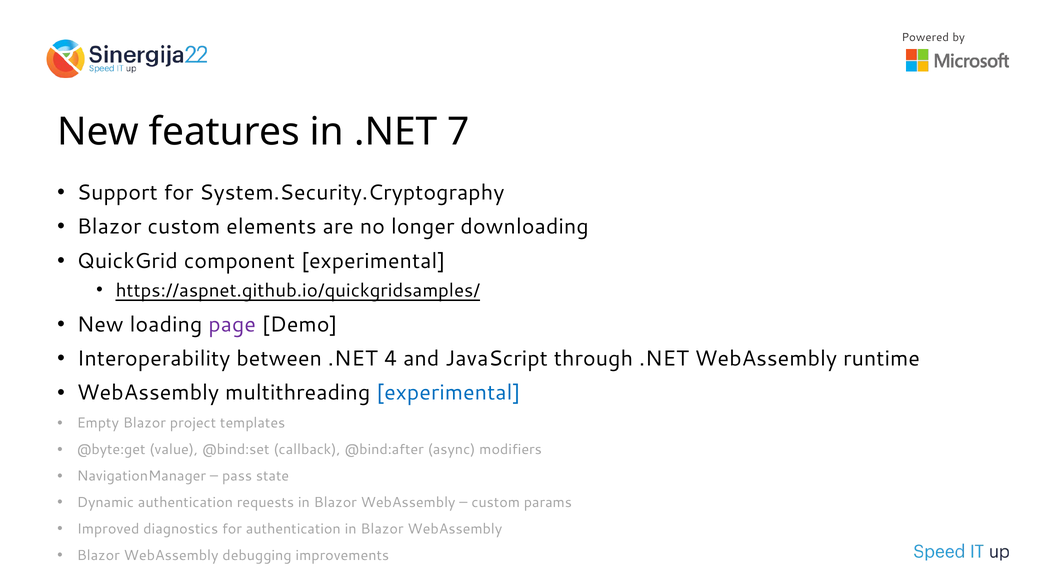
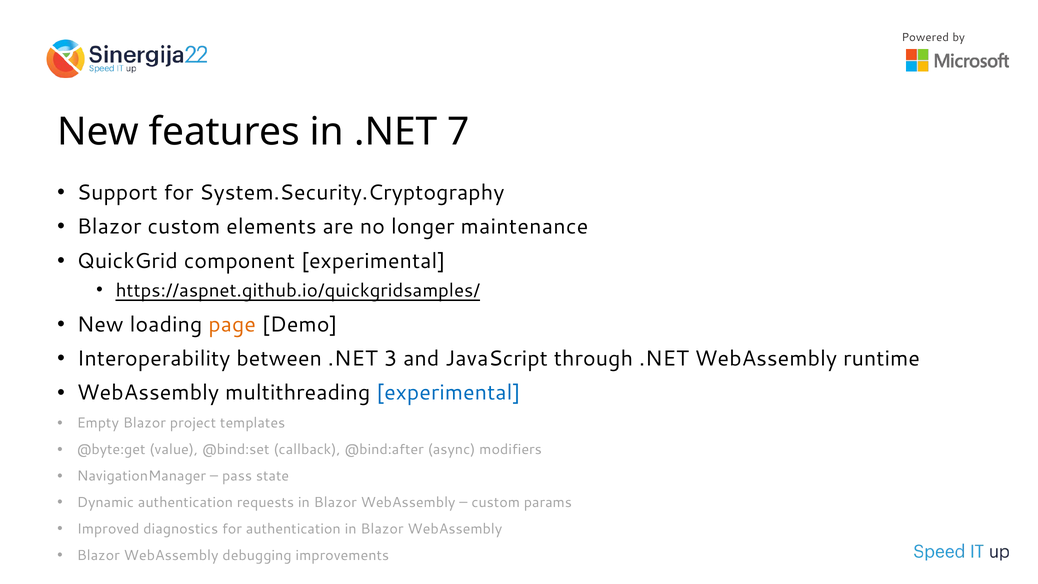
downloading: downloading -> maintenance (524, 227)
page colour: purple -> orange (232, 324)
4: 4 -> 3 (390, 359)
